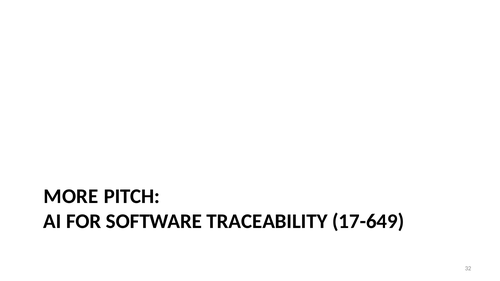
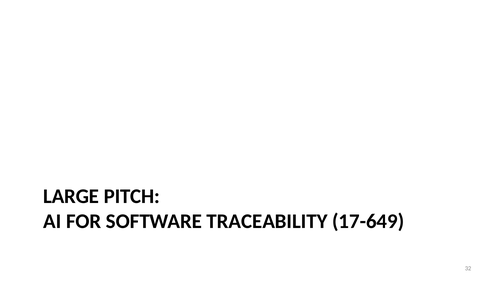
MORE: MORE -> LARGE (71, 197)
